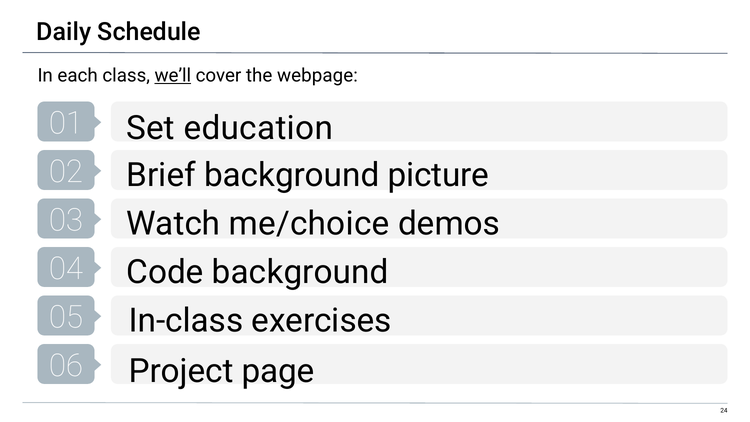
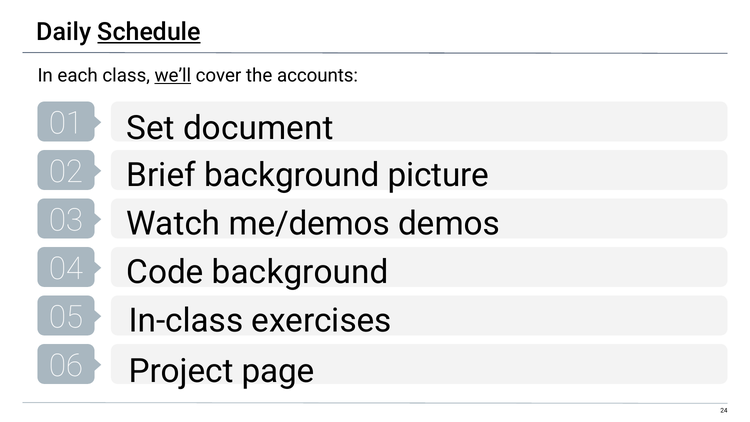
Schedule underline: none -> present (149, 32)
webpage: webpage -> accounts (318, 76)
education: education -> document (258, 128)
me/choice: me/choice -> me/demos (309, 224)
